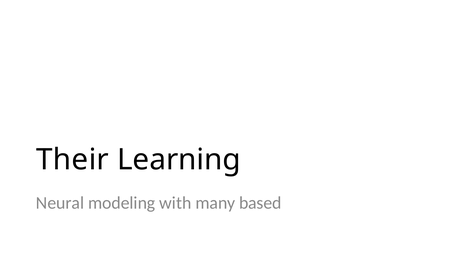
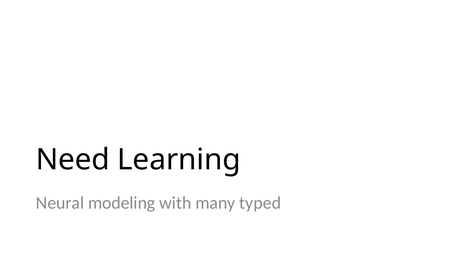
Their: Their -> Need (73, 160)
based: based -> typed (260, 203)
